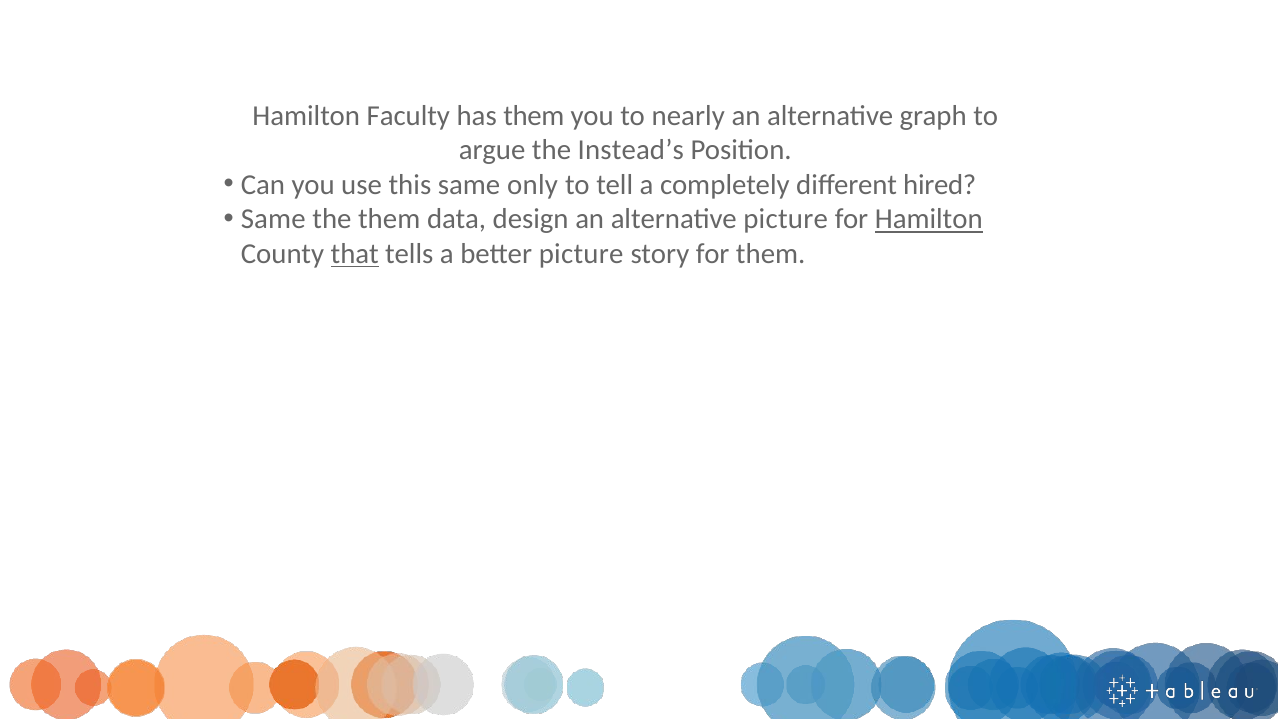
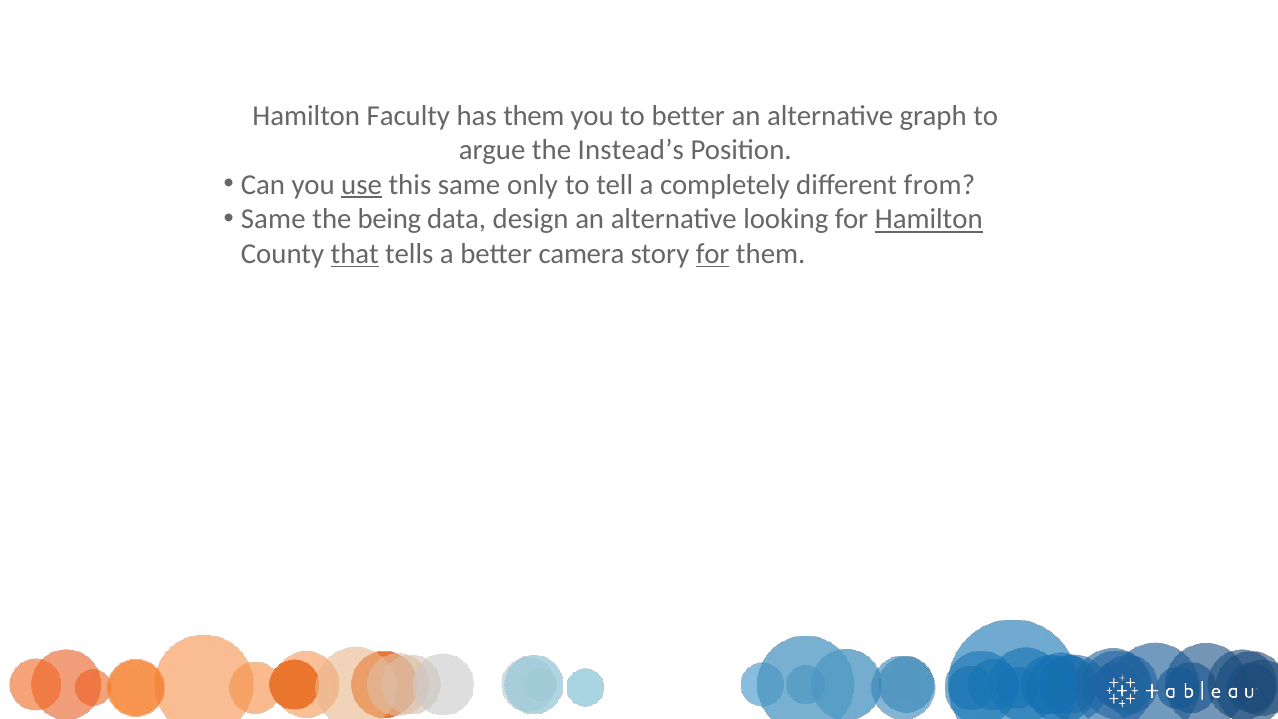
to nearly: nearly -> better (688, 116)
use underline: none -> present (362, 185)
hired: hired -> from (939, 185)
the them: them -> being (389, 219)
alternative picture: picture -> looking (786, 219)
better picture: picture -> camera (581, 254)
for underline: none -> present (713, 254)
